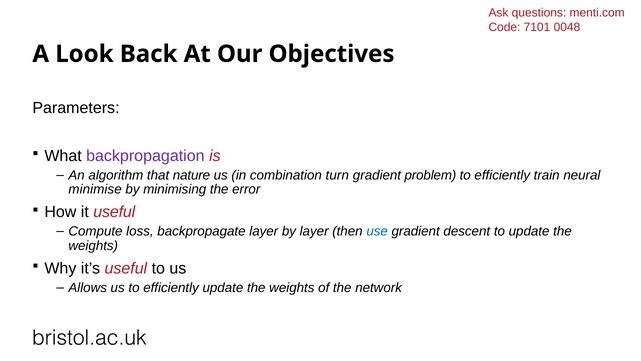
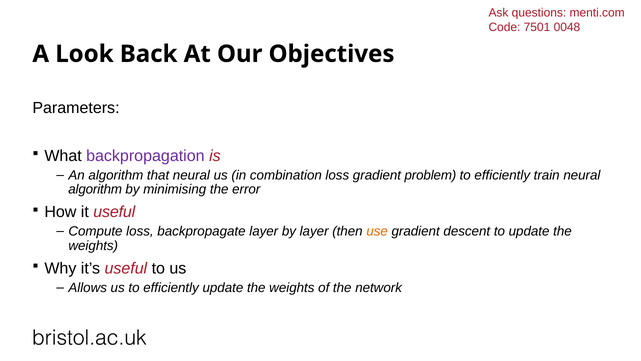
7101: 7101 -> 7501 (537, 27)
that nature: nature -> neural (191, 175)
combination turn: turn -> loss (337, 175)
minimise: minimise -> algorithm (95, 189)
use colour: blue -> orange (377, 231)
